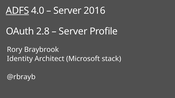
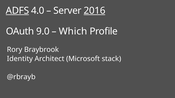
2016 underline: none -> present (94, 11)
2.8: 2.8 -> 9.0 (43, 31)
Server: Server -> Which (73, 31)
